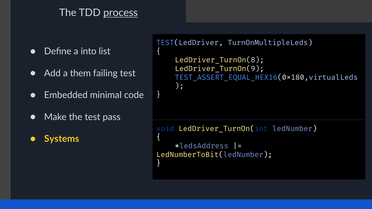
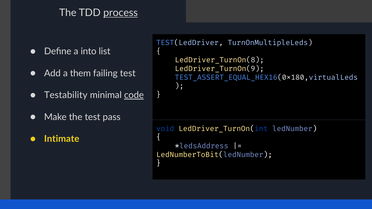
Embedded: Embedded -> Testability (66, 95)
code underline: none -> present (134, 95)
Systems: Systems -> Intimate (62, 139)
